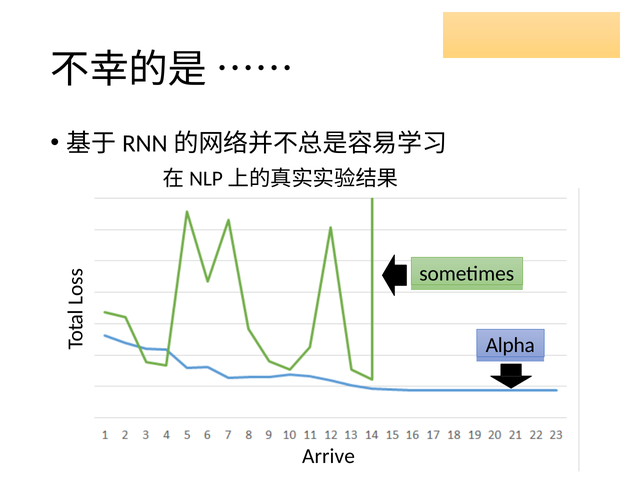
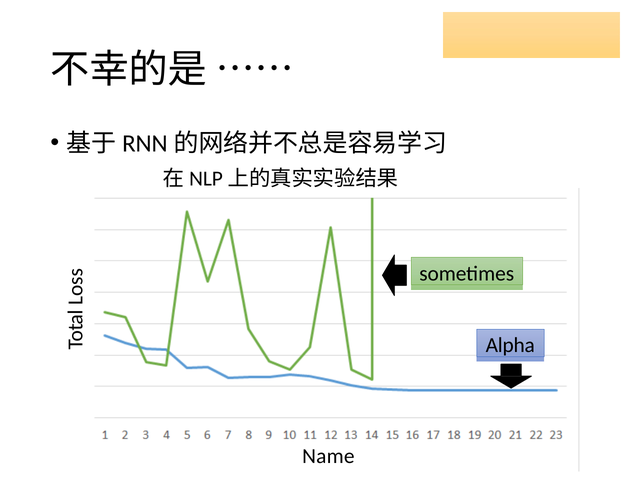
Arrive: Arrive -> Name (328, 456)
